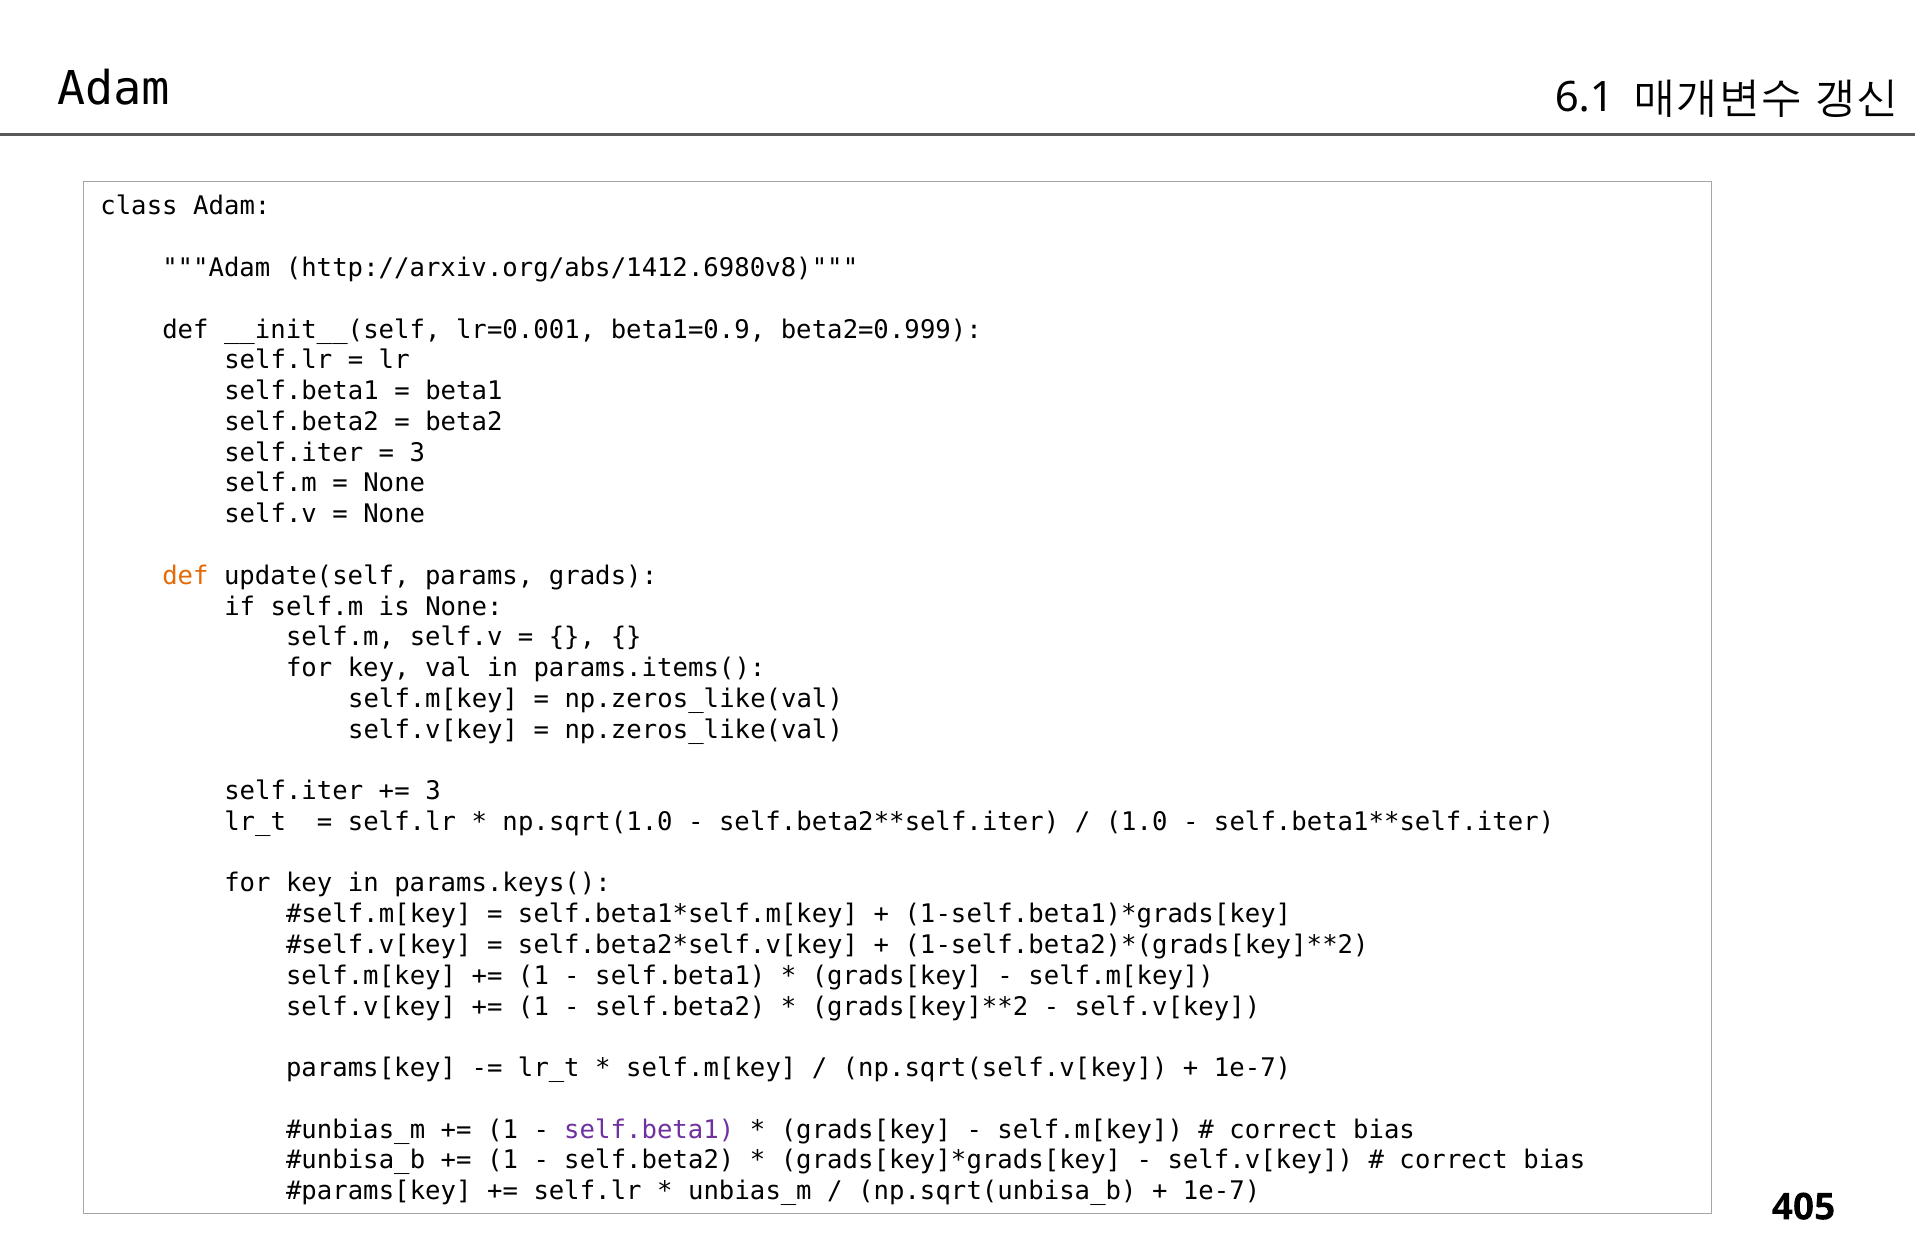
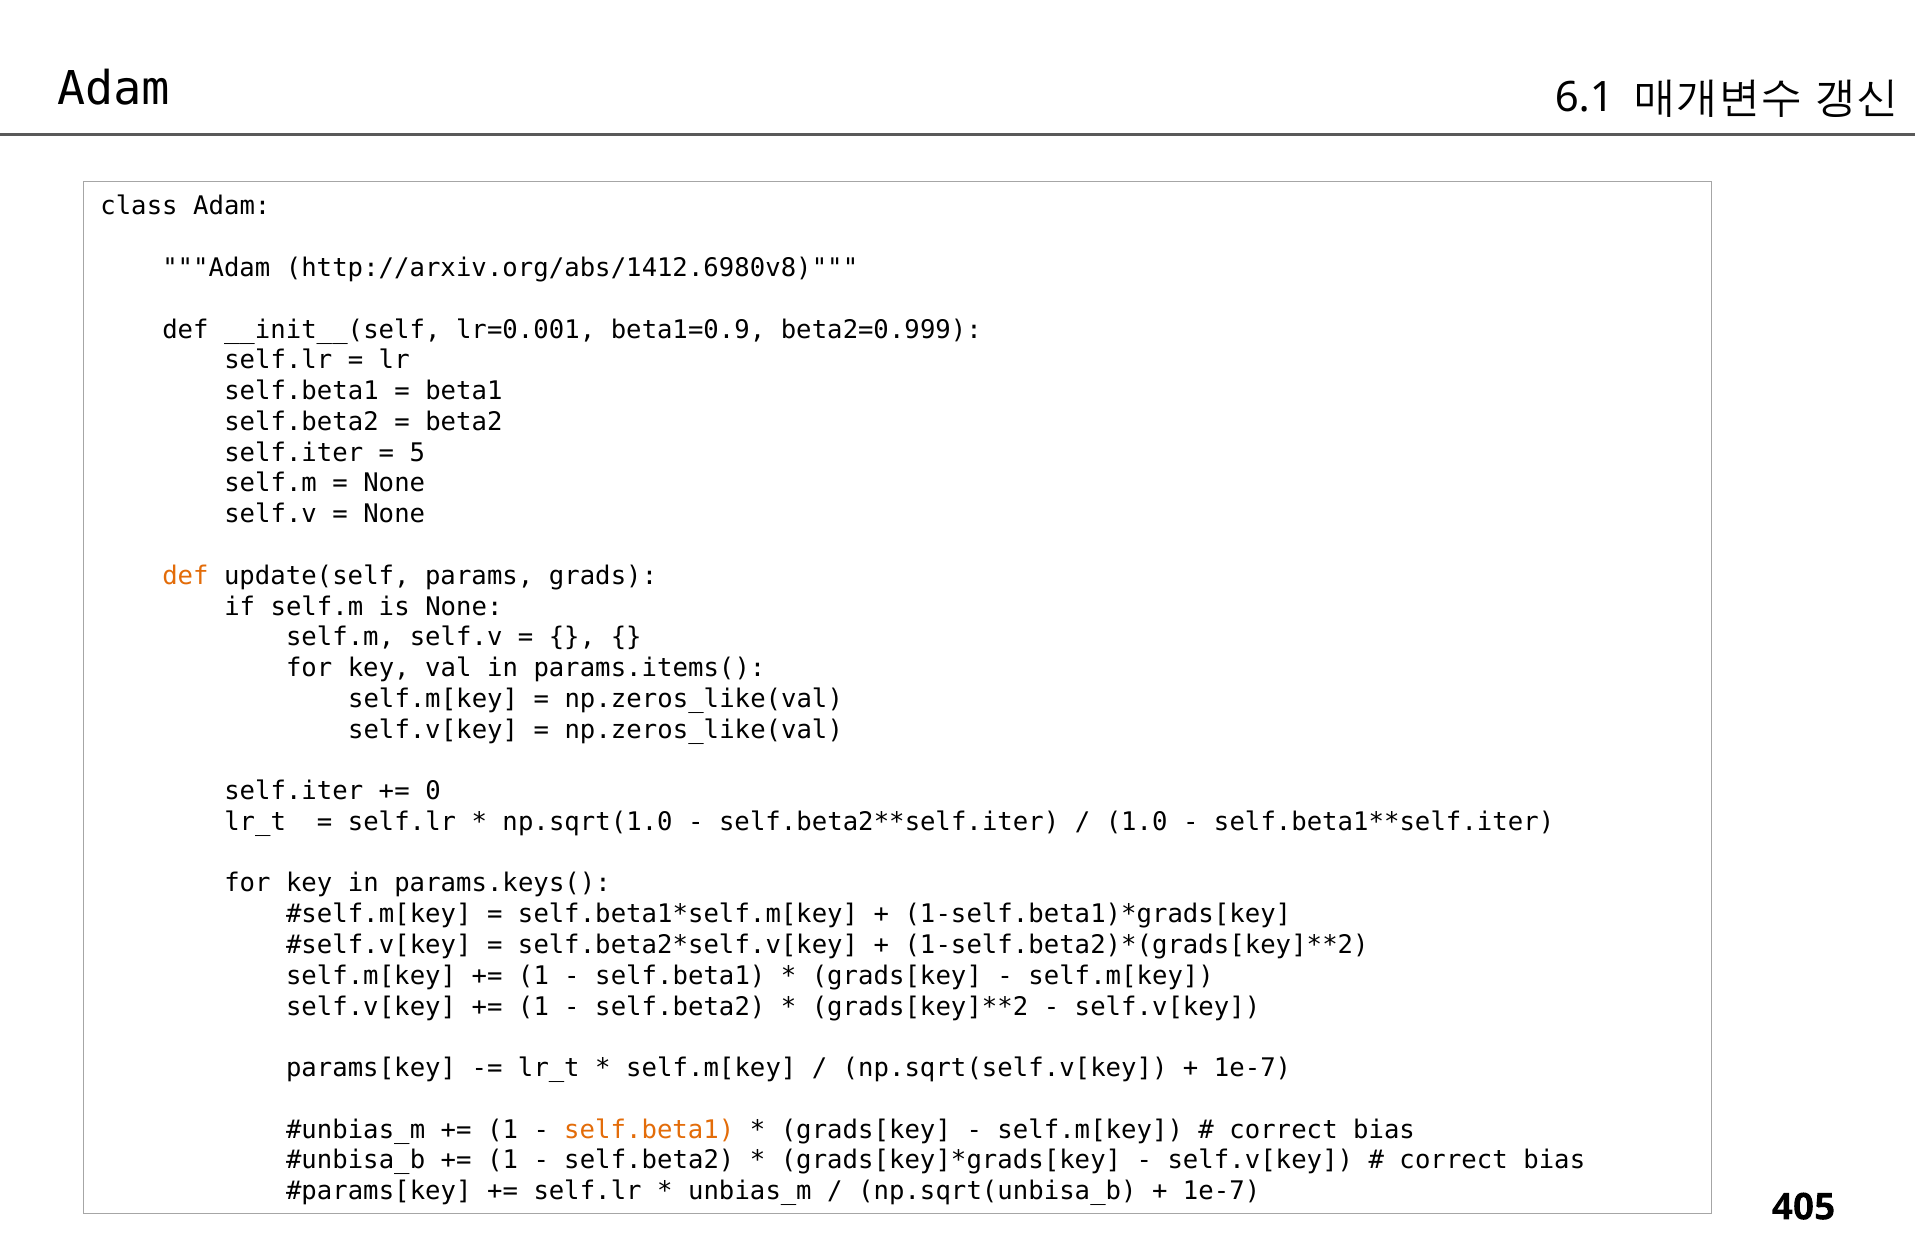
3: 3 -> 5 (417, 453)
3: 3 -> 0 (433, 791)
self.beta1 colour: purple -> orange (649, 1130)
